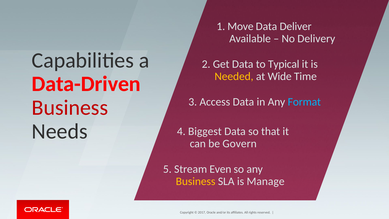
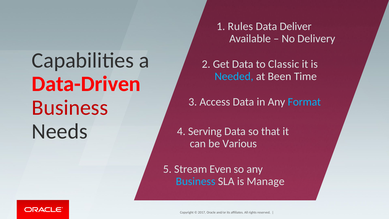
Move: Move -> Rules (240, 26)
Typical: Typical -> Classic (284, 64)
Needed colour: yellow -> light blue (234, 76)
Wide: Wide -> Been (280, 76)
Biggest: Biggest -> Serving (205, 131)
Govern: Govern -> Various (240, 144)
Business colour: yellow -> light blue (196, 181)
